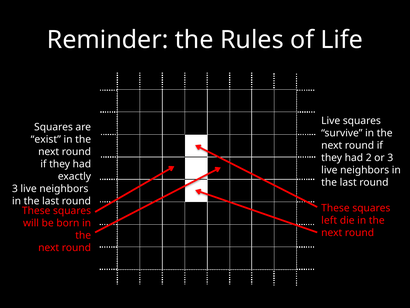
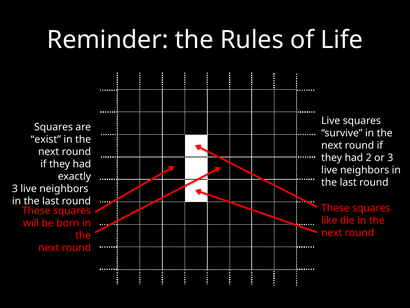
left: left -> like (329, 220)
